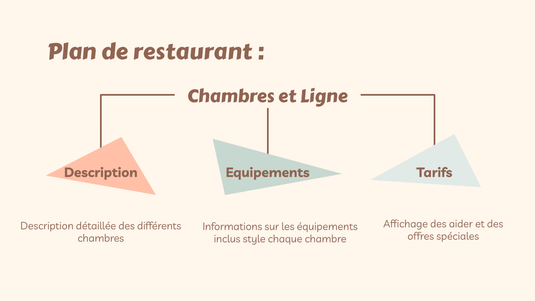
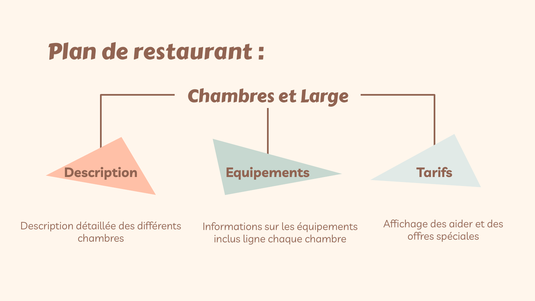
Ligne: Ligne -> Large (324, 96)
style: style -> ligne (254, 239)
